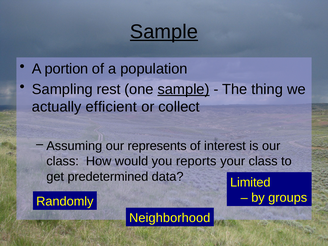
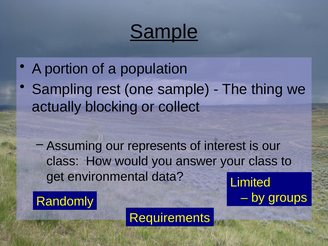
sample underline: present -> none (184, 89)
efficient: efficient -> blocking (111, 107)
reports: reports -> answer (196, 161)
predetermined: predetermined -> environmental (108, 177)
Neighborhood: Neighborhood -> Requirements (170, 218)
